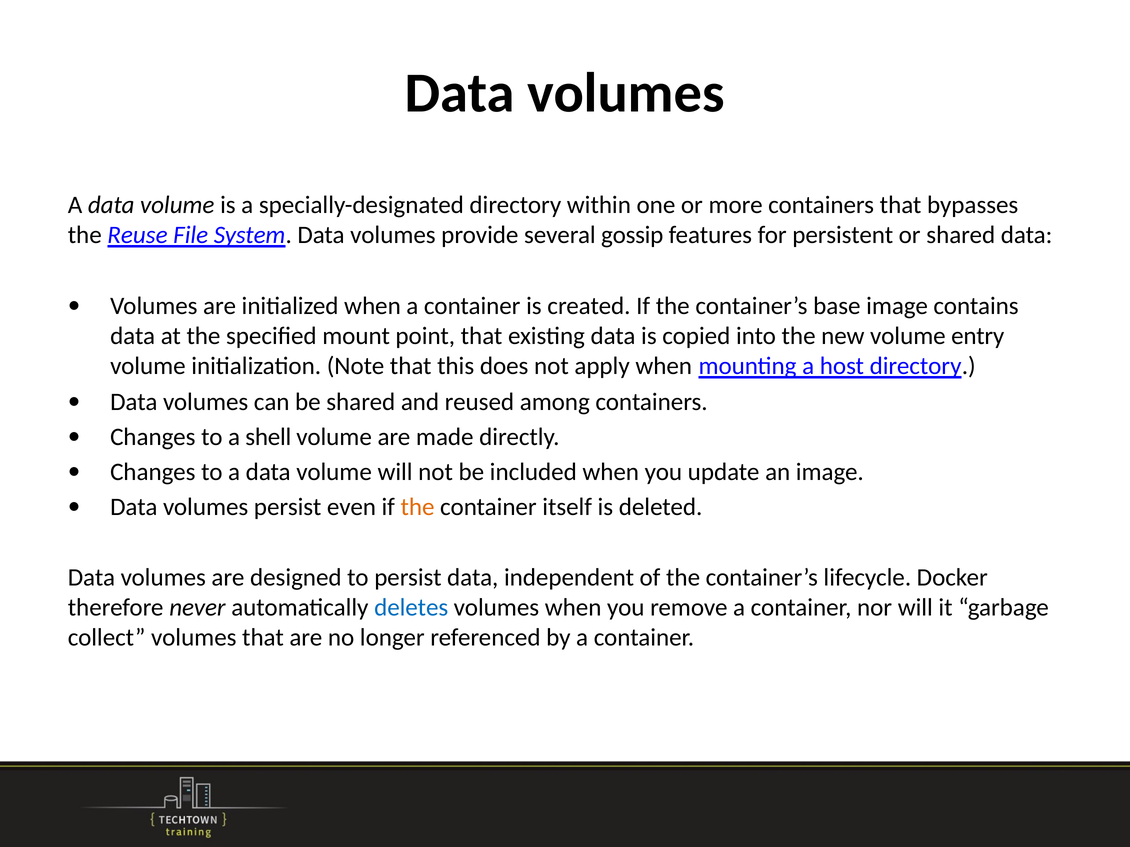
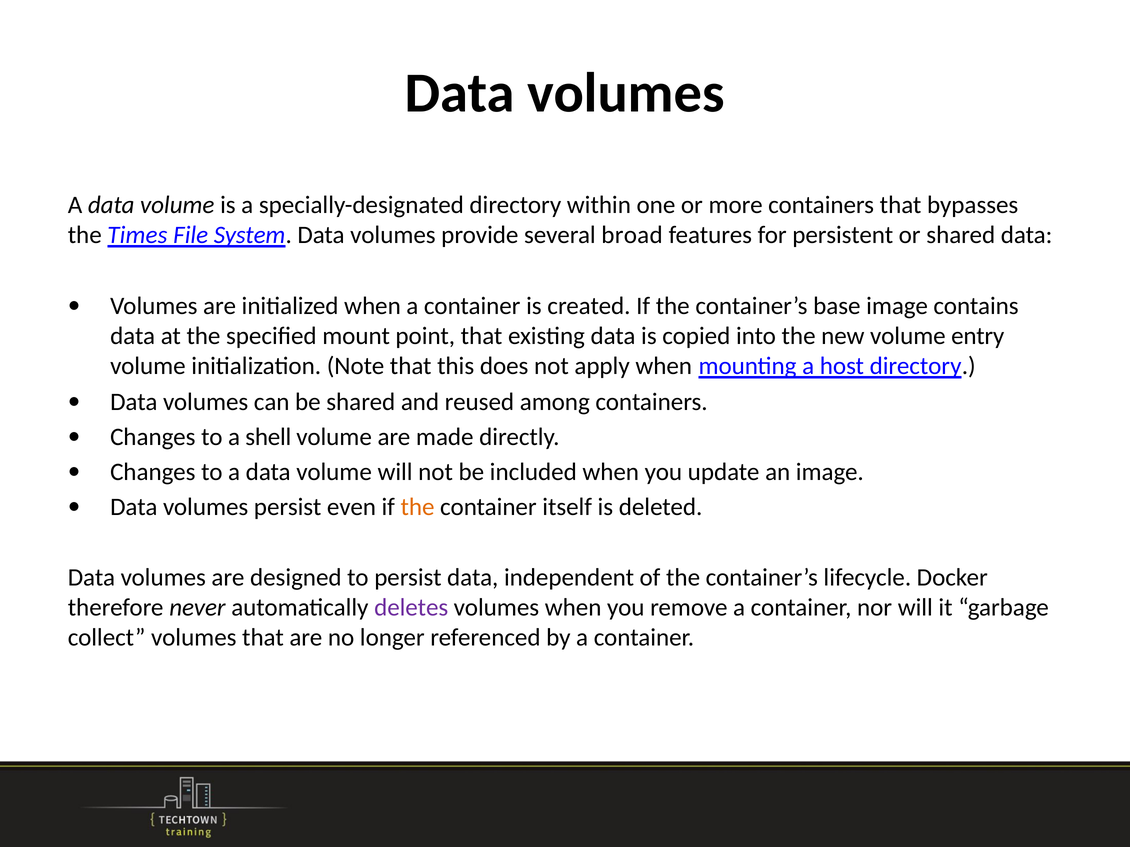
Reuse: Reuse -> Times (137, 235)
gossip: gossip -> broad (632, 235)
deletes colour: blue -> purple (411, 608)
